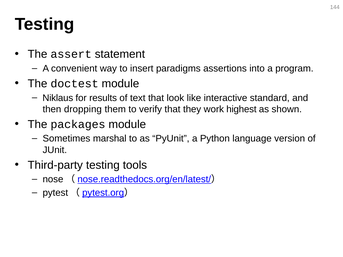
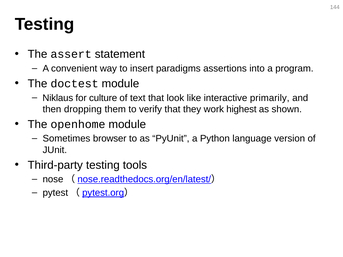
results: results -> culture (103, 98)
standard: standard -> primarily (270, 98)
packages: packages -> openhome (78, 124)
marshal: marshal -> browser (110, 139)
